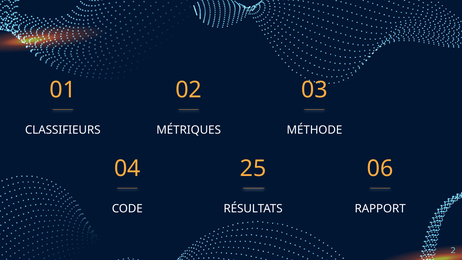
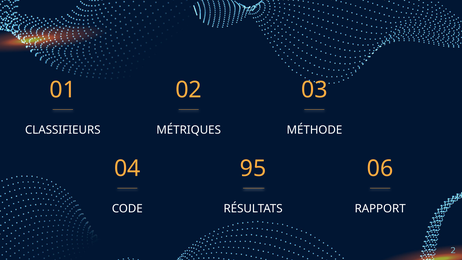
25: 25 -> 95 (253, 169)
